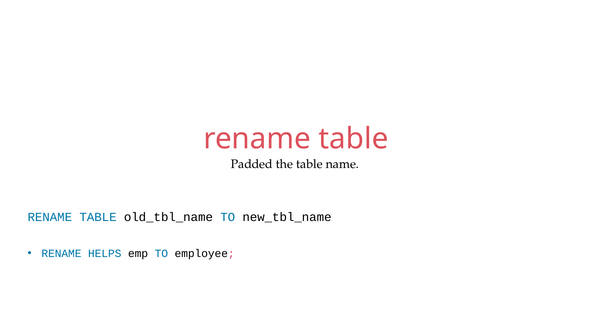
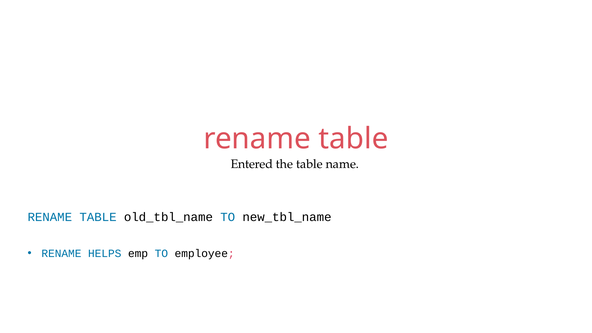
Padded: Padded -> Entered (252, 164)
